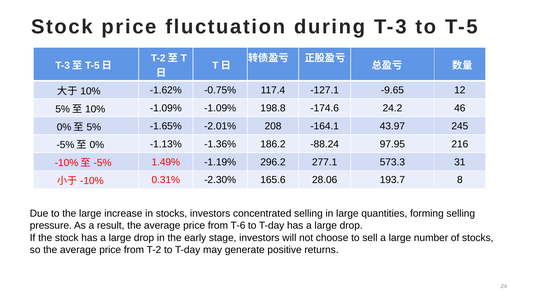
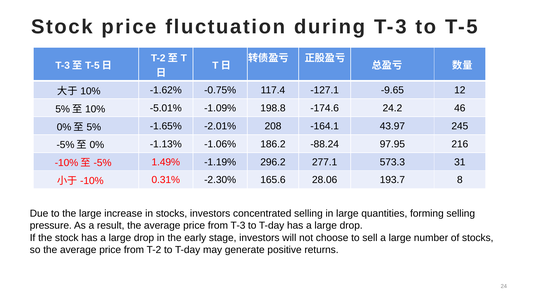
-1.09%: -1.09% -> -5.01% (166, 108)
-1.36%: -1.36% -> -1.06% (220, 144)
from T-6: T-6 -> T-3 (238, 225)
